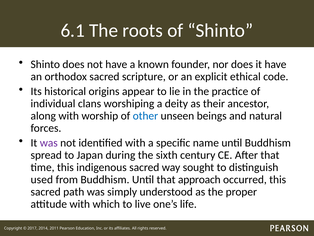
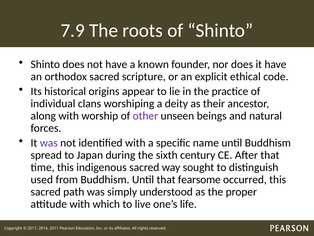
6.1: 6.1 -> 7.9 (73, 30)
other colour: blue -> purple (145, 116)
approach: approach -> fearsome (199, 179)
